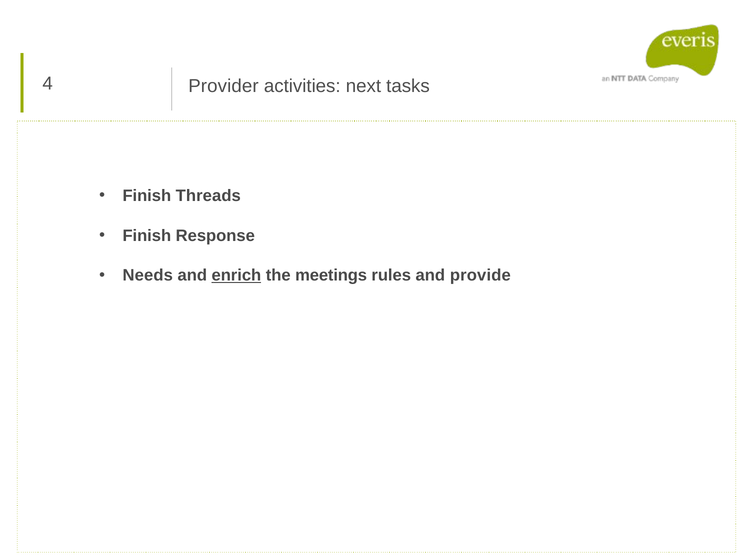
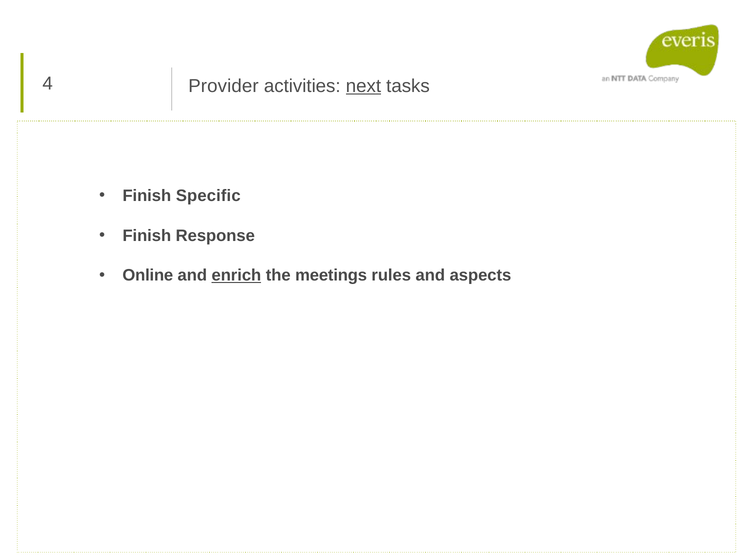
next underline: none -> present (363, 86)
Threads: Threads -> Specific (208, 196)
Needs: Needs -> Online (148, 276)
provide: provide -> aspects (480, 276)
